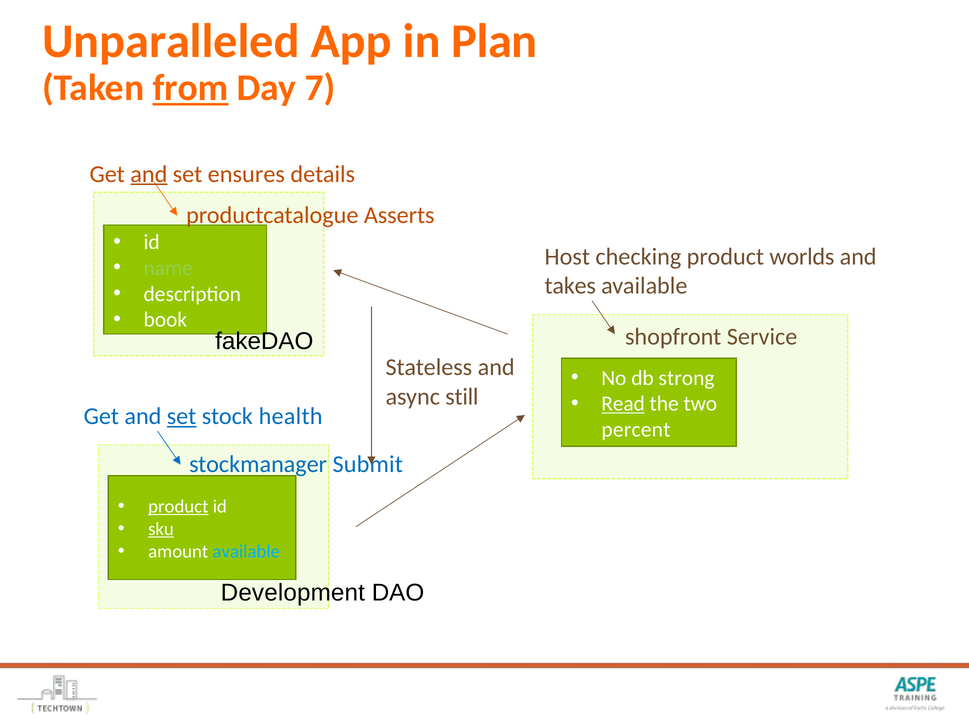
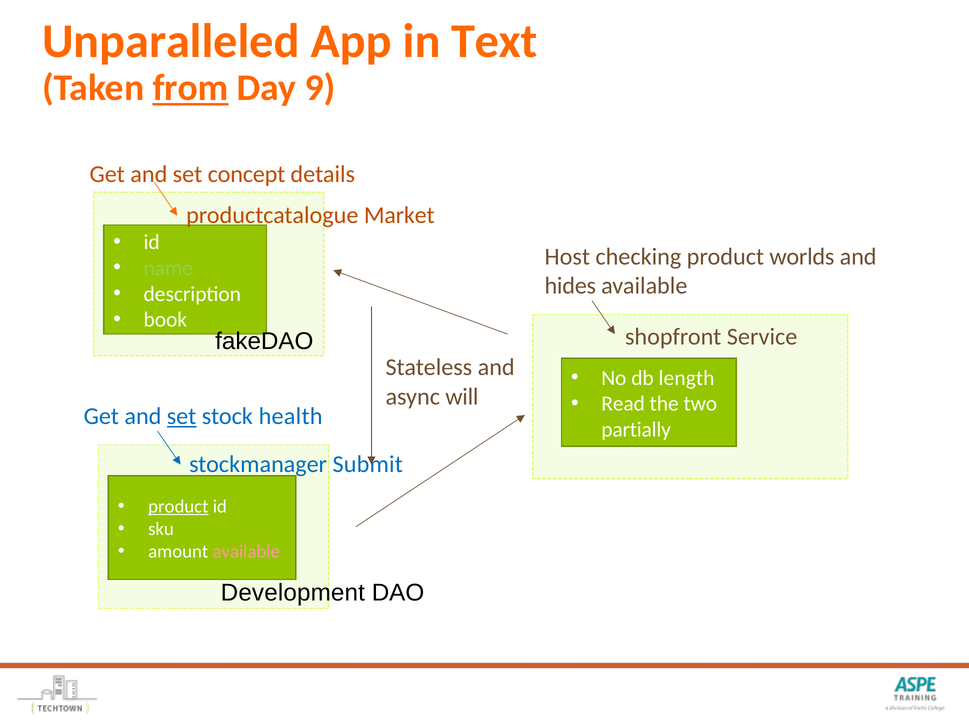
Plan: Plan -> Text (494, 41)
7: 7 -> 9 (320, 88)
and underline: present -> none (149, 174)
ensures: ensures -> concept (246, 174)
Asserts: Asserts -> Market (399, 216)
takes: takes -> hides (570, 286)
strong: strong -> length (687, 378)
still: still -> will (462, 397)
Read underline: present -> none (623, 404)
percent: percent -> partially (636, 430)
sku underline: present -> none (161, 529)
available colour: light blue -> pink (246, 552)
